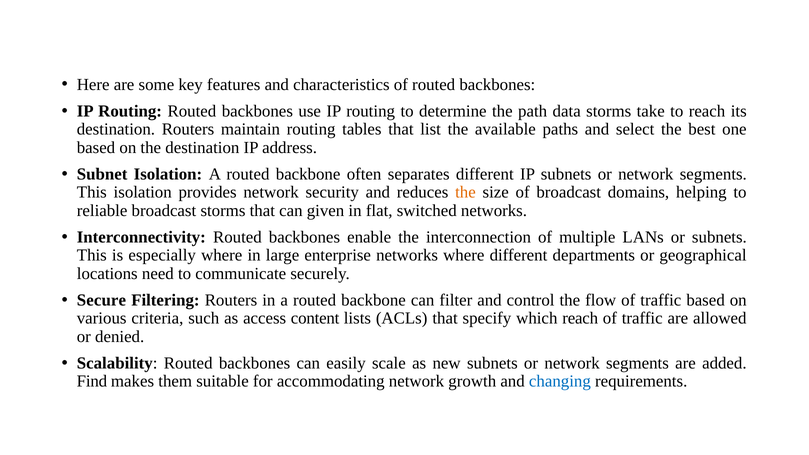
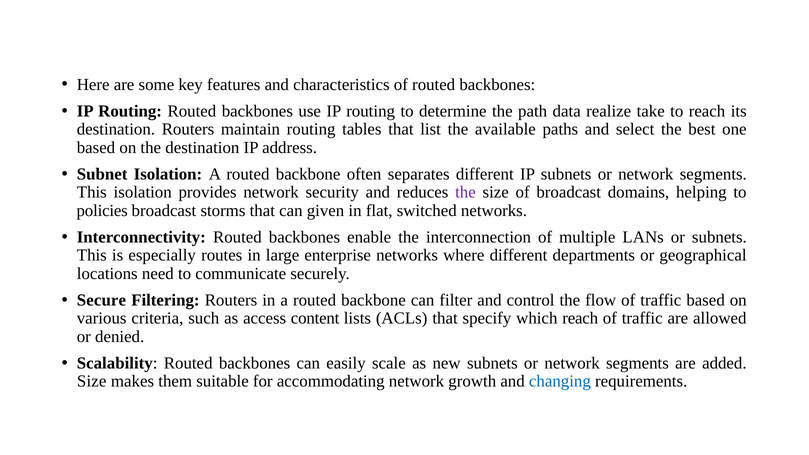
data storms: storms -> realize (609, 111)
the colour: orange -> purple (465, 192)
reliable: reliable -> policies (102, 211)
especially where: where -> routes (222, 255)
Find: Find -> Size (92, 381)
